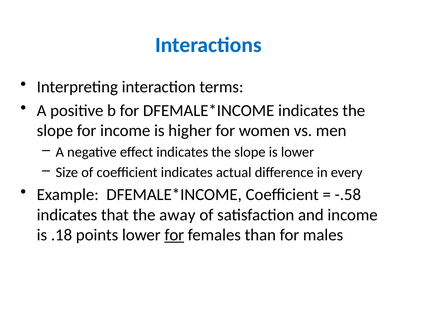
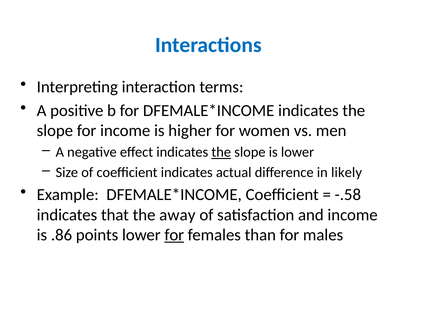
the underline: none -> present (221, 152)
every: every -> likely (347, 172)
.18: .18 -> .86 (62, 235)
